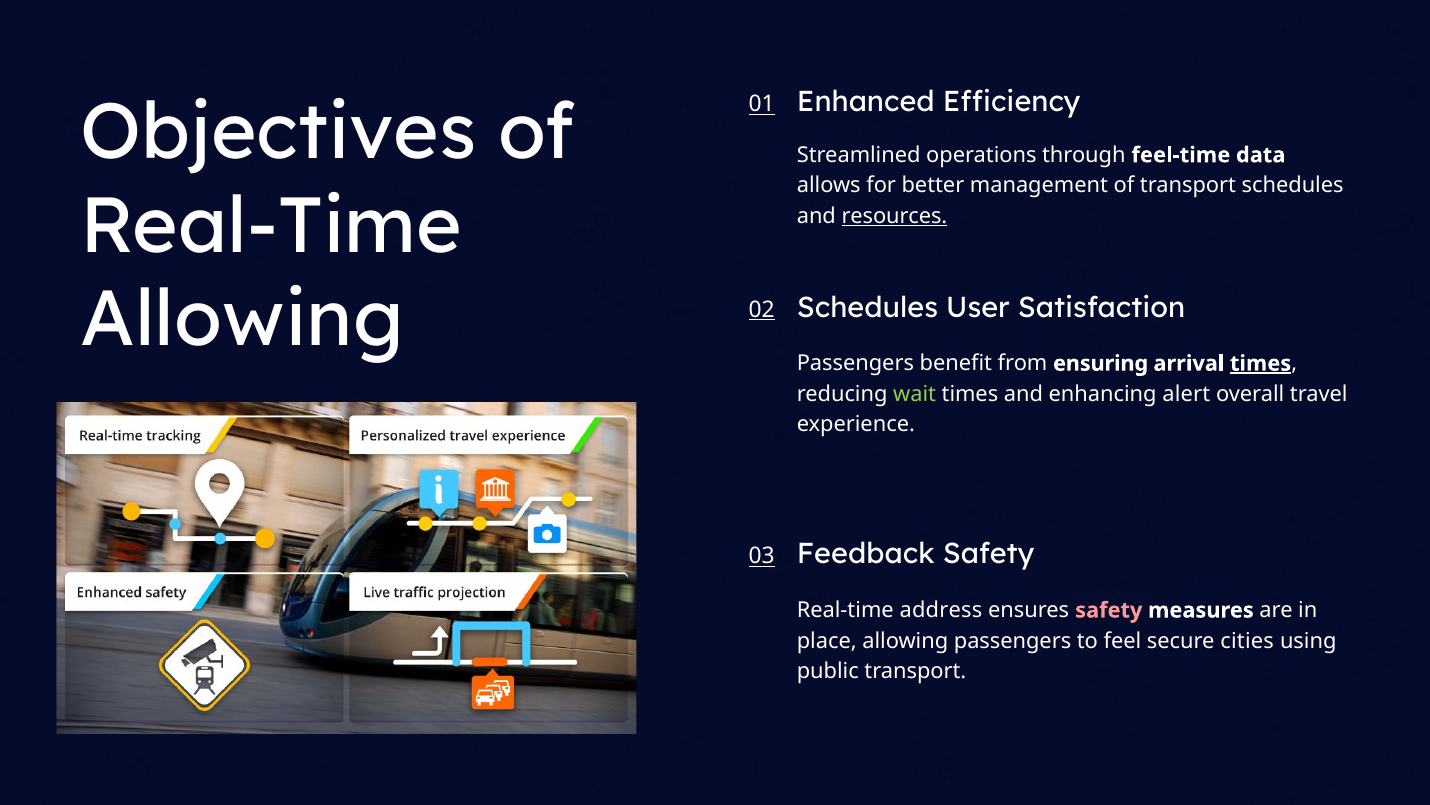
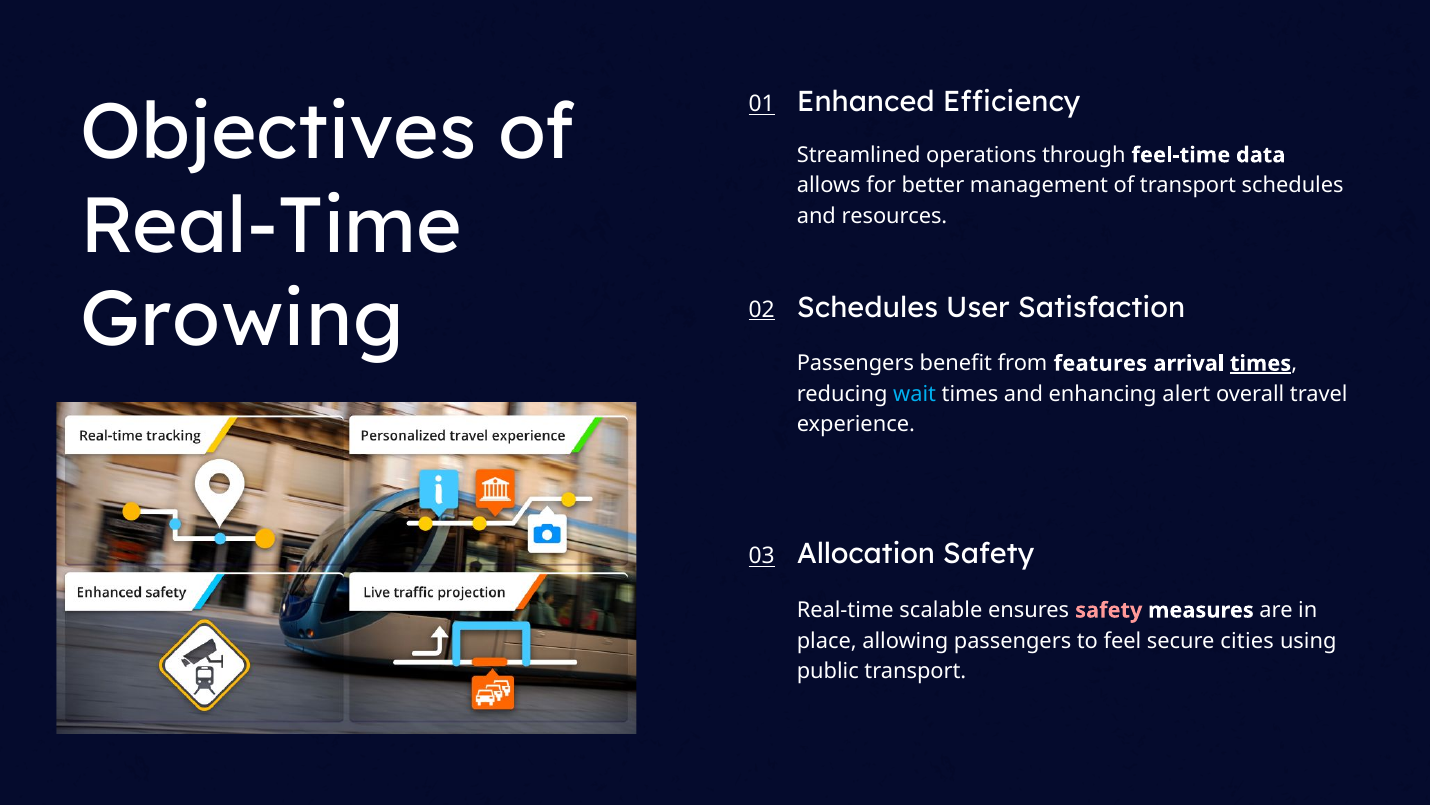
resources underline: present -> none (894, 216)
Allowing: Allowing -> Growing (242, 320)
ensuring: ensuring -> features (1100, 363)
wait colour: light green -> light blue (915, 394)
Feedback: Feedback -> Allocation (866, 554)
address: address -> scalable (941, 610)
